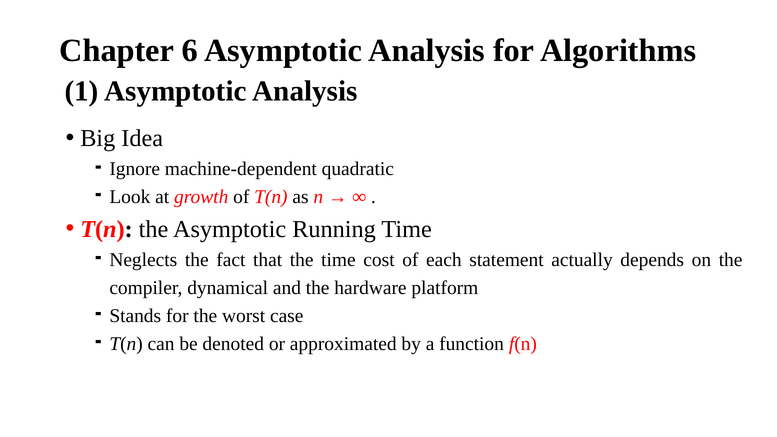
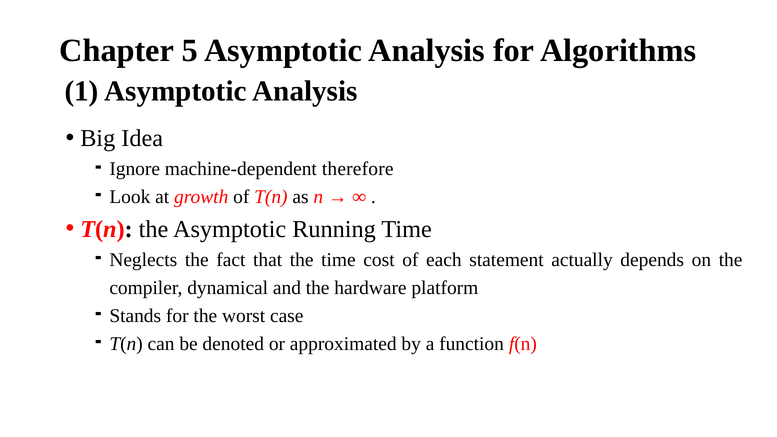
6: 6 -> 5 (190, 51)
quadratic: quadratic -> therefore (358, 169)
